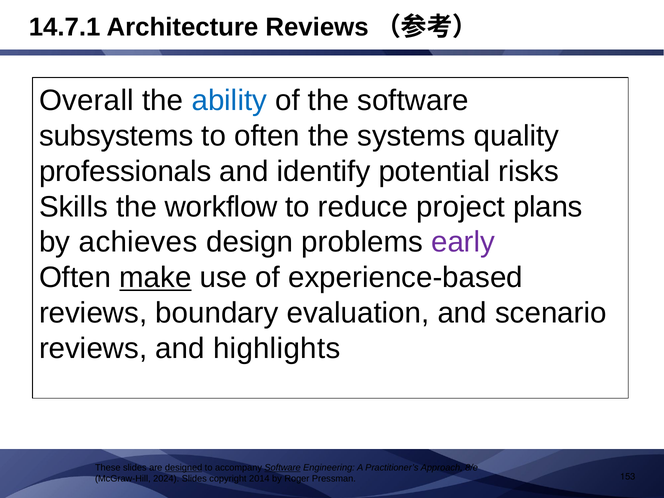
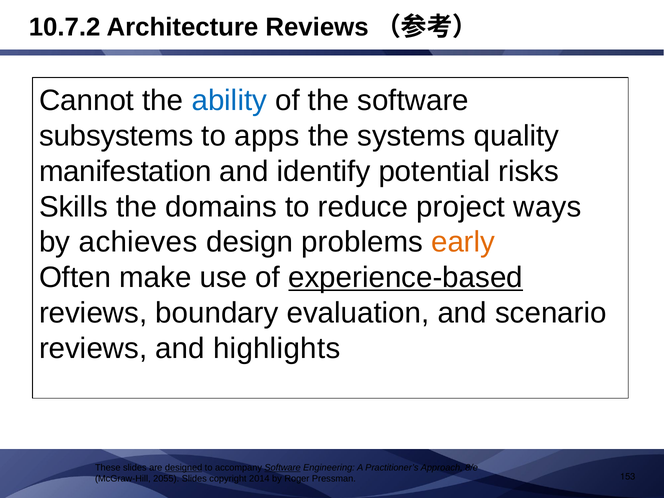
14.7.1: 14.7.1 -> 10.7.2 (65, 27)
Overall: Overall -> Cannot (87, 101)
to often: often -> apps (267, 136)
professionals: professionals -> manifestation (125, 171)
workflow: workflow -> domains (221, 207)
plans: plans -> ways (547, 207)
early colour: purple -> orange (463, 242)
make underline: present -> none (155, 278)
experience-based underline: none -> present (406, 278)
2024: 2024 -> 2055 (166, 479)
